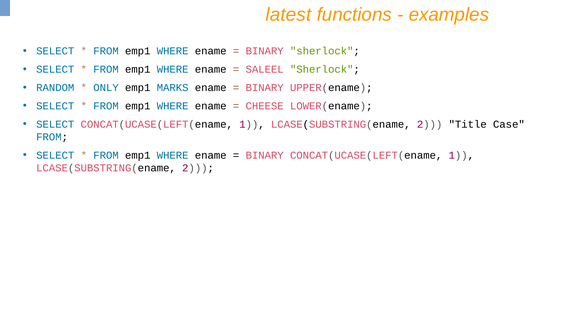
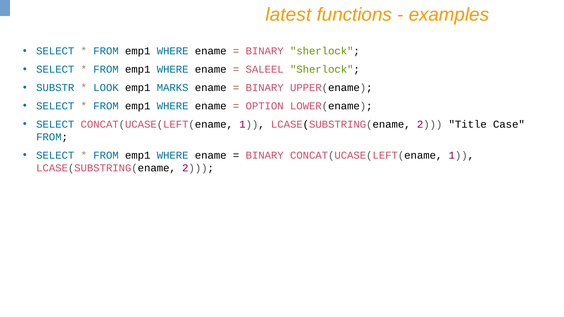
RANDOM: RANDOM -> SUBSTR (55, 88)
ONLY: ONLY -> LOOK (106, 88)
CHEESE: CHEESE -> OPTION (265, 106)
